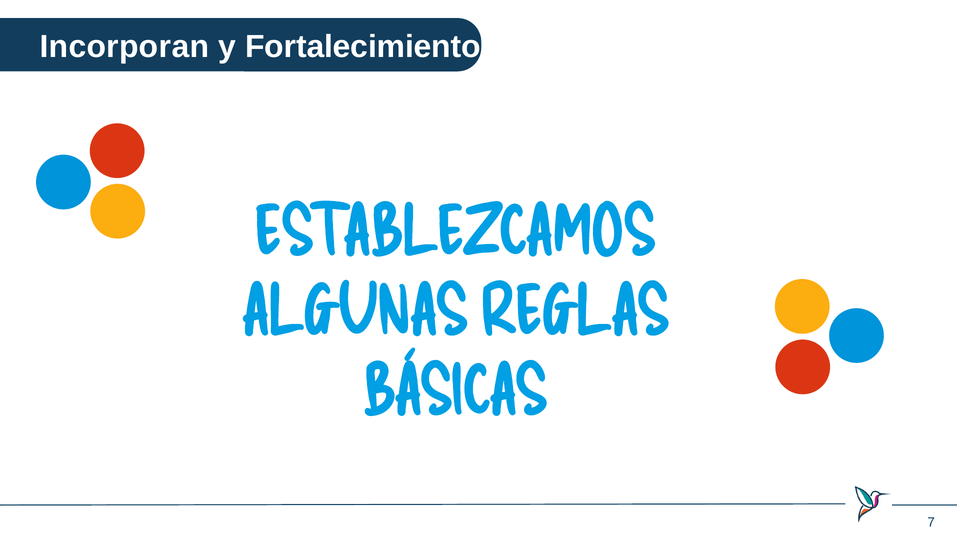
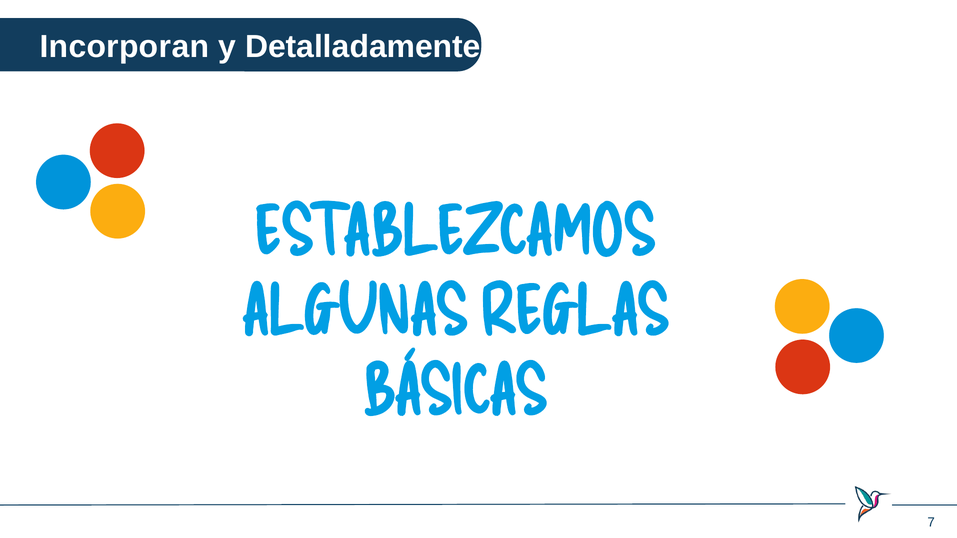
Fortalecimiento: Fortalecimiento -> Detalladamente (363, 47)
